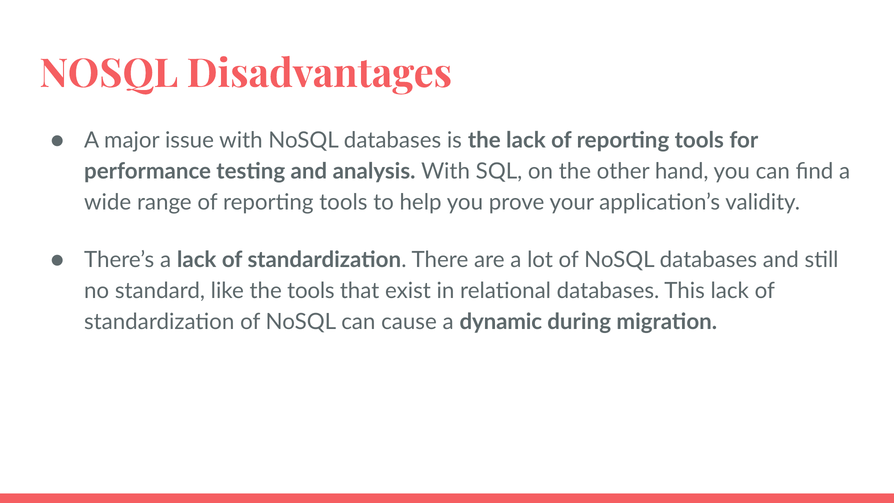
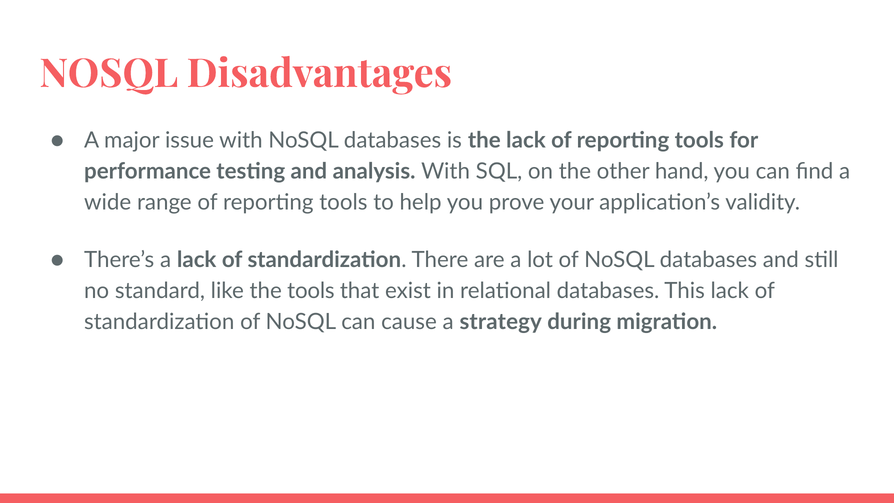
dynamic: dynamic -> strategy (501, 322)
